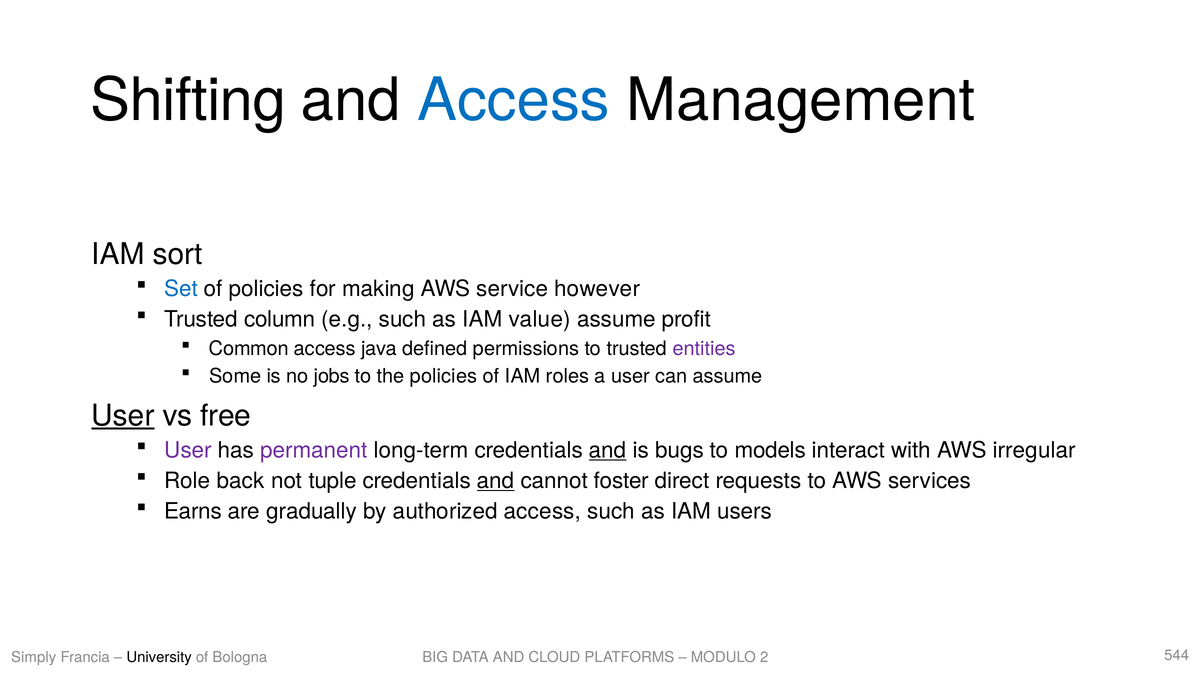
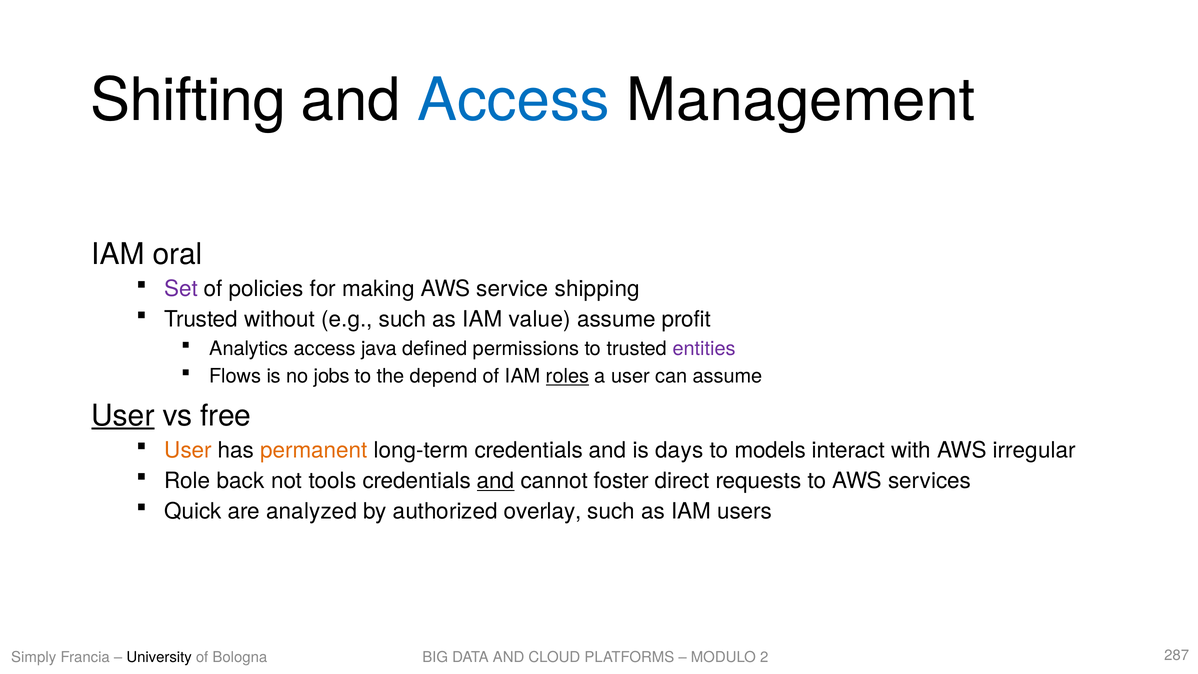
sort: sort -> oral (178, 254)
Set colour: blue -> purple (181, 289)
however: however -> shipping (597, 289)
column: column -> without (280, 319)
Common: Common -> Analytics (249, 348)
Some: Some -> Flows (235, 376)
the policies: policies -> depend (444, 376)
roles underline: none -> present (568, 376)
User colour: purple -> orange (188, 450)
permanent colour: purple -> orange (314, 450)
and underline: present -> none (608, 450)
bugs: bugs -> days (679, 450)
tuple: tuple -> tools (332, 481)
Earns: Earns -> Quick (193, 511)
gradually: gradually -> analyzed (312, 511)
authorized access: access -> overlay (543, 511)
544: 544 -> 287 (1177, 655)
